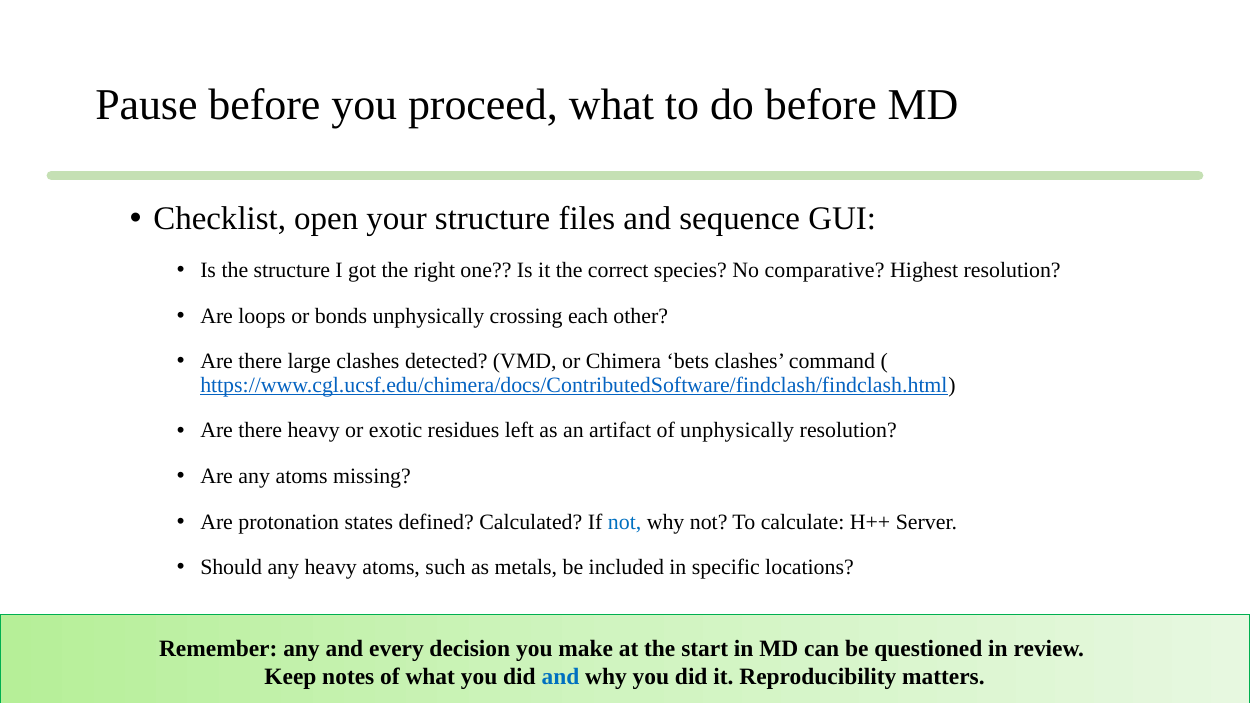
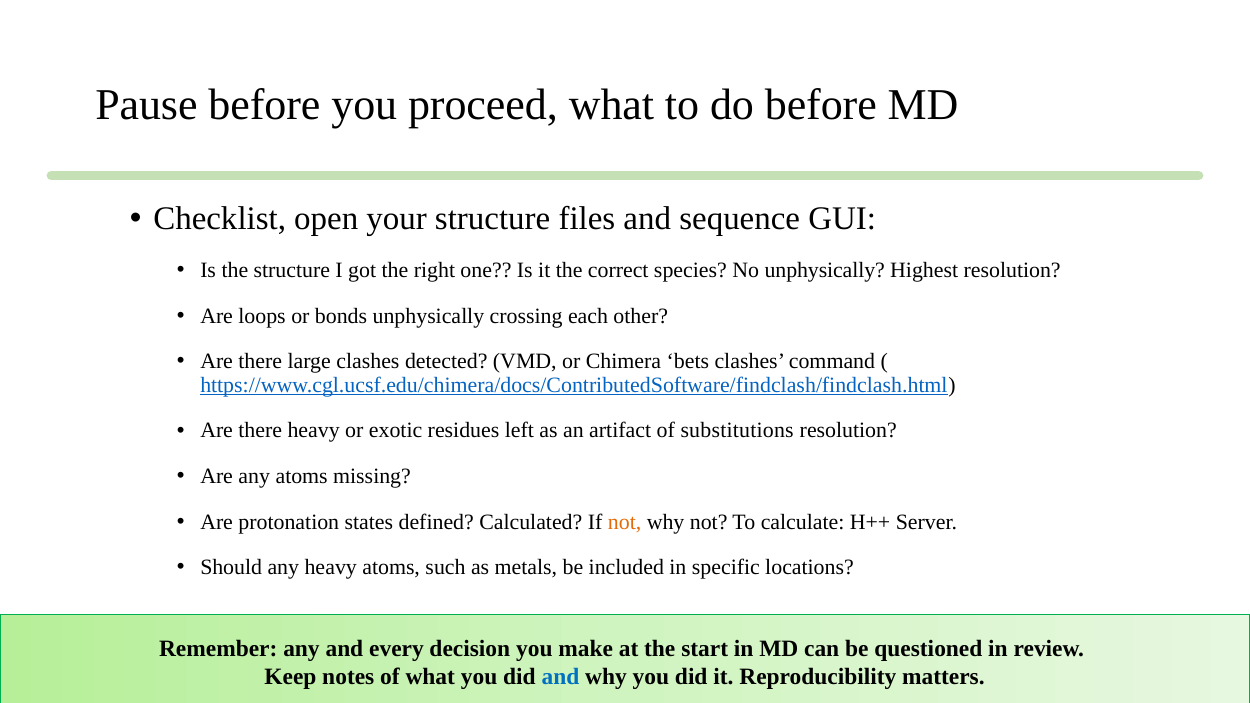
No comparative: comparative -> unphysically (825, 270)
of unphysically: unphysically -> substitutions (737, 431)
not colour: blue -> orange (625, 522)
